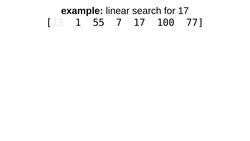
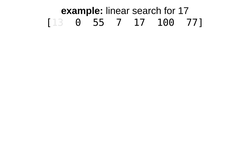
1: 1 -> 0 (78, 23)
